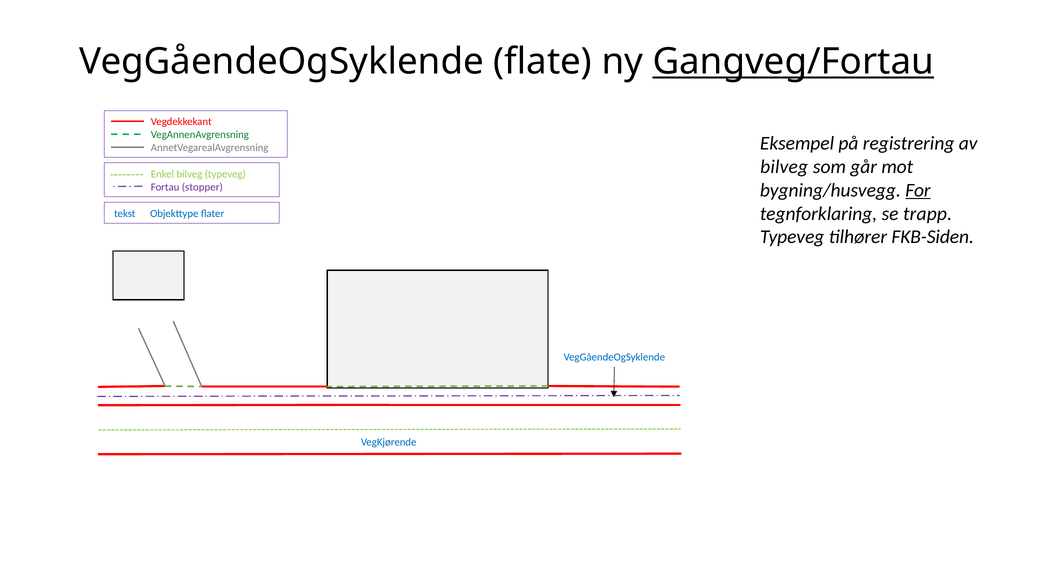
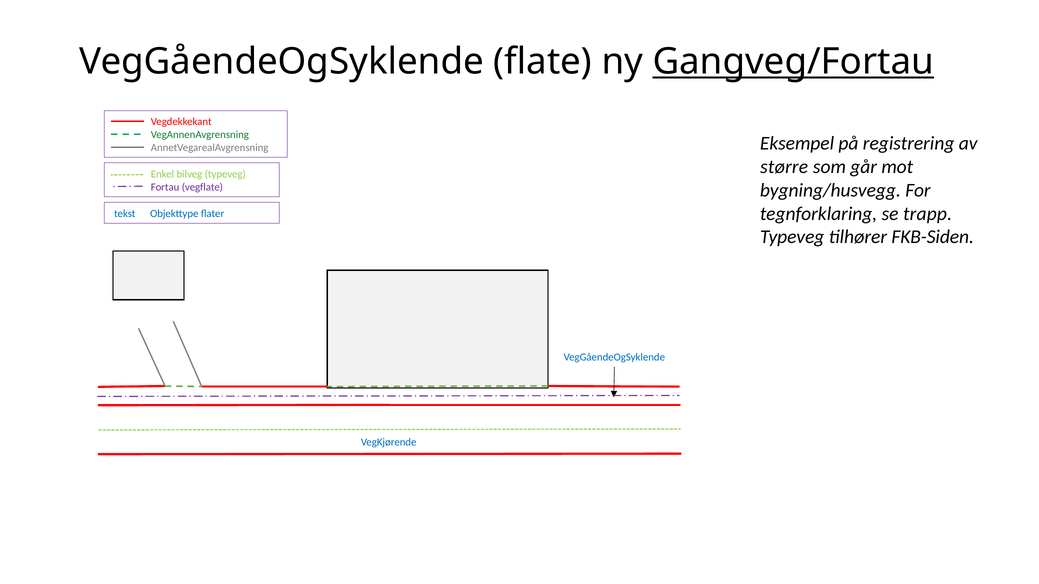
bilveg: bilveg -> større (784, 167)
For underline: present -> none (918, 190)
stopper: stopper -> vegflate (202, 187)
